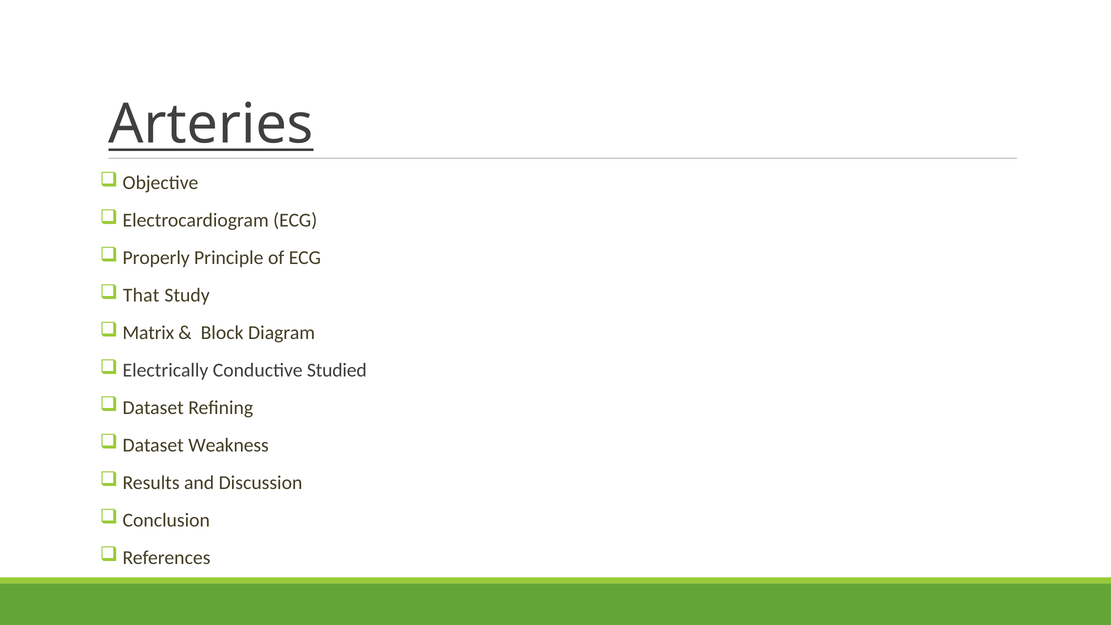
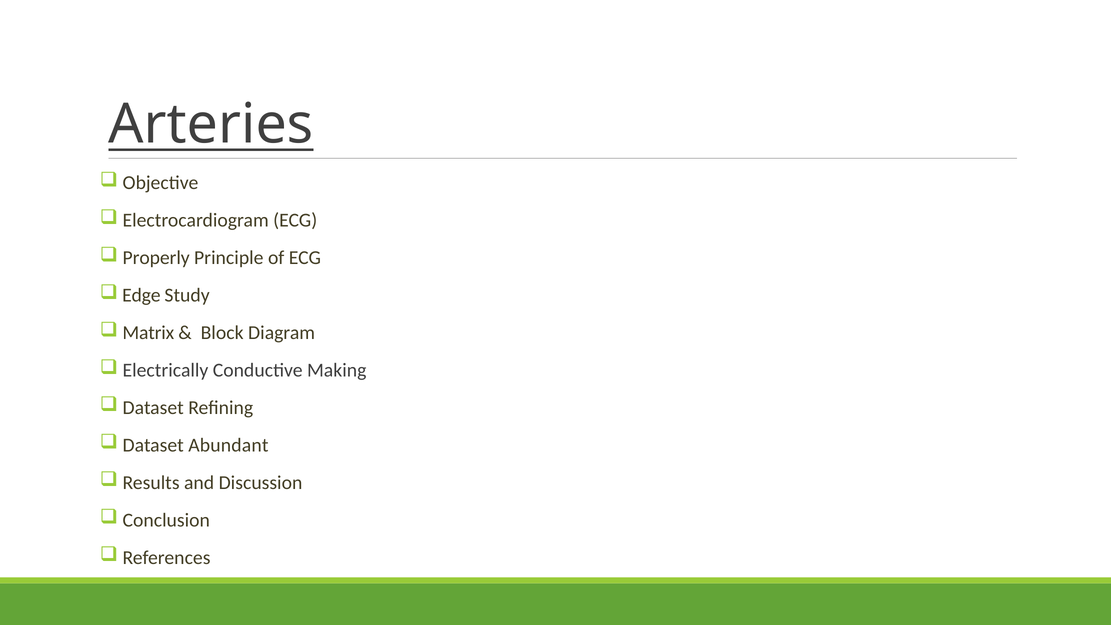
That: That -> Edge (141, 295)
Studied: Studied -> Making (337, 370)
Weakness: Weakness -> Abundant (228, 445)
